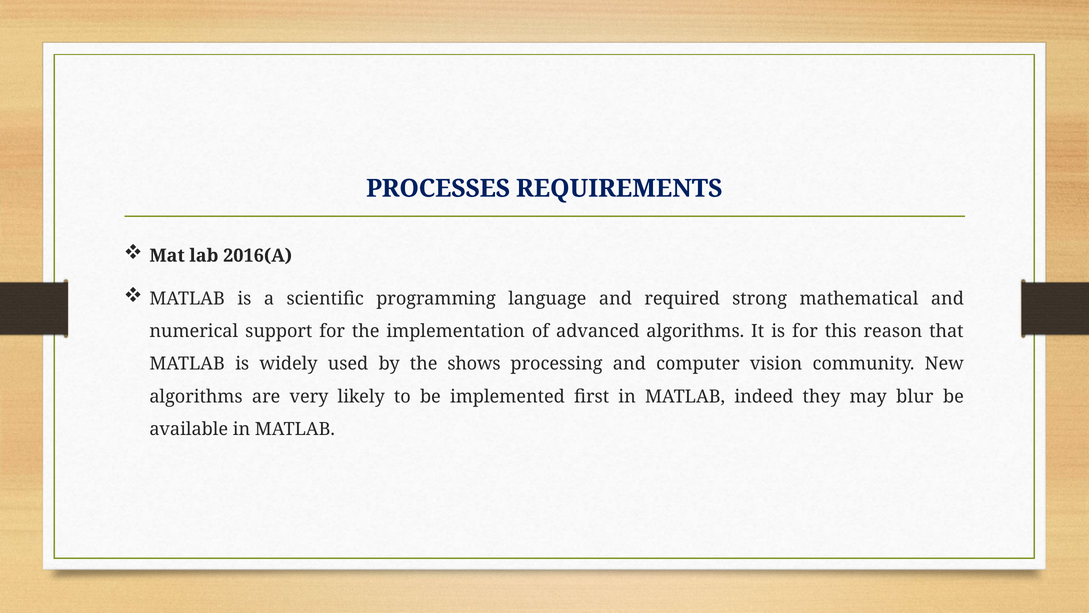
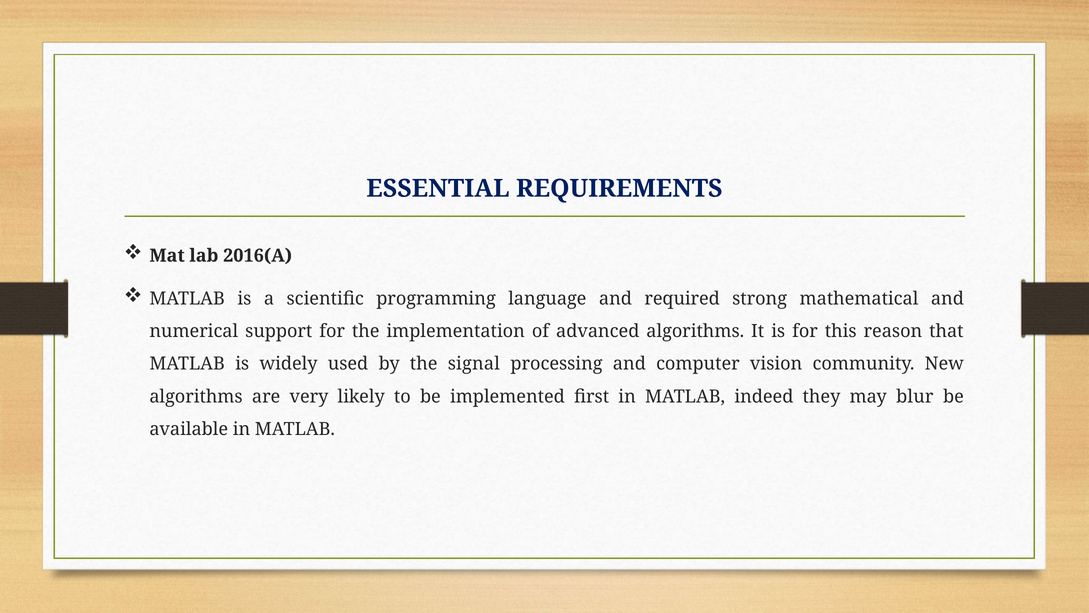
PROCESSES: PROCESSES -> ESSENTIAL (438, 188)
shows: shows -> signal (474, 364)
